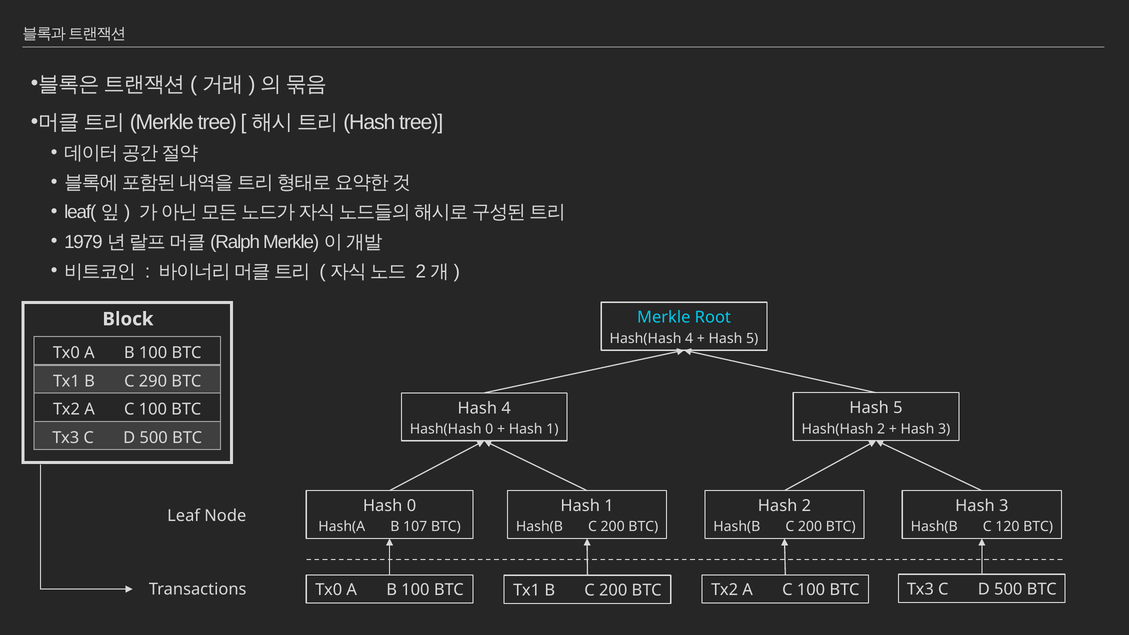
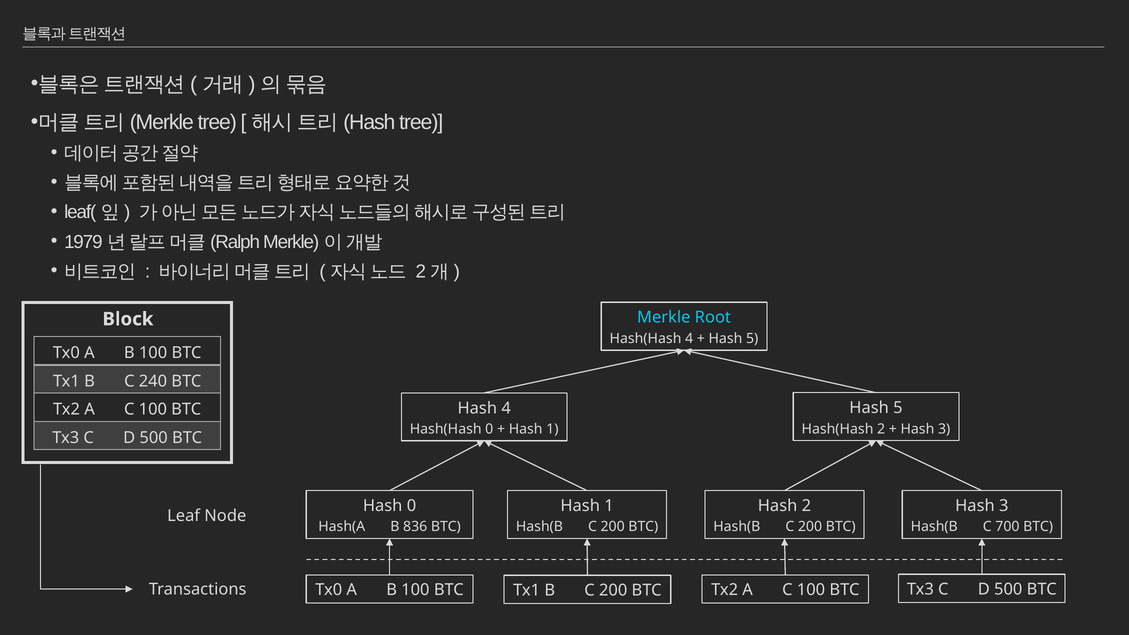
290: 290 -> 240 (153, 381)
107: 107 -> 836 (415, 527)
120: 120 -> 700 (1007, 527)
